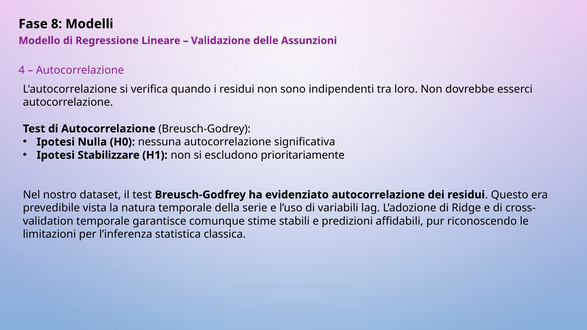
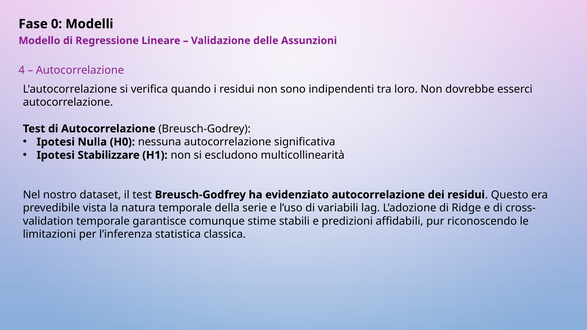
8: 8 -> 0 (57, 24)
prioritariamente: prioritariamente -> multicollinearità (303, 155)
